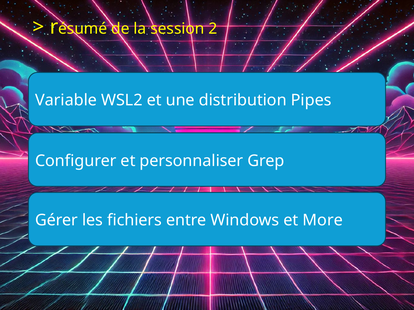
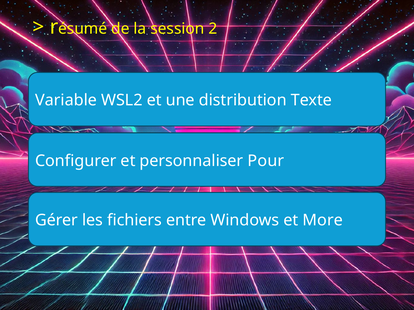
Pipes: Pipes -> Texte (311, 100)
Grep: Grep -> Pour (266, 161)
